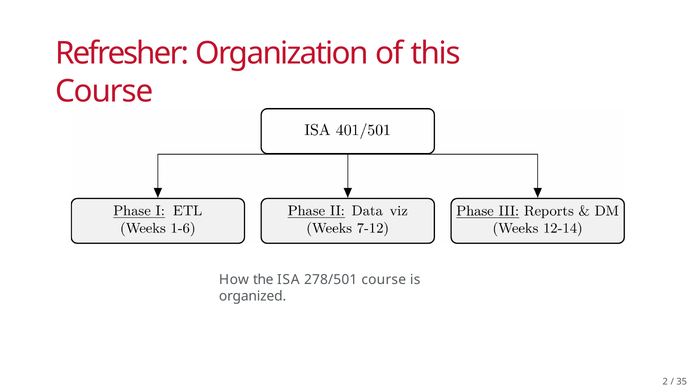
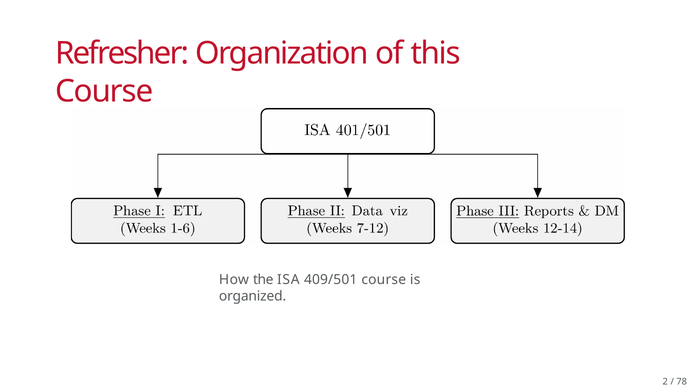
278/501: 278/501 -> 409/501 (331, 279)
35: 35 -> 78 (682, 382)
